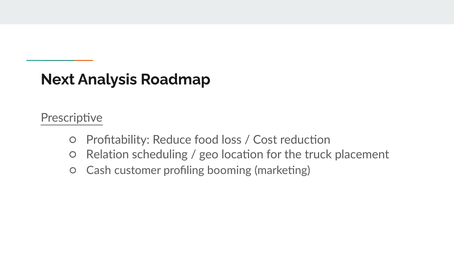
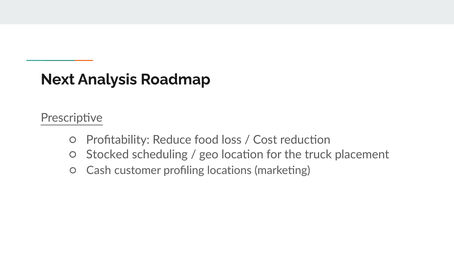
Relation: Relation -> Stocked (108, 154)
booming: booming -> locations (229, 170)
